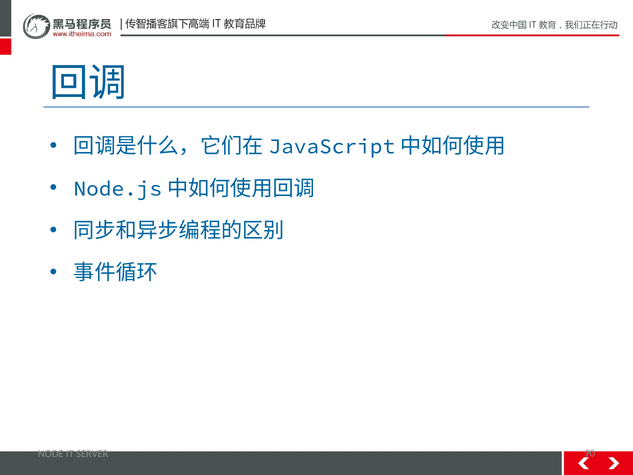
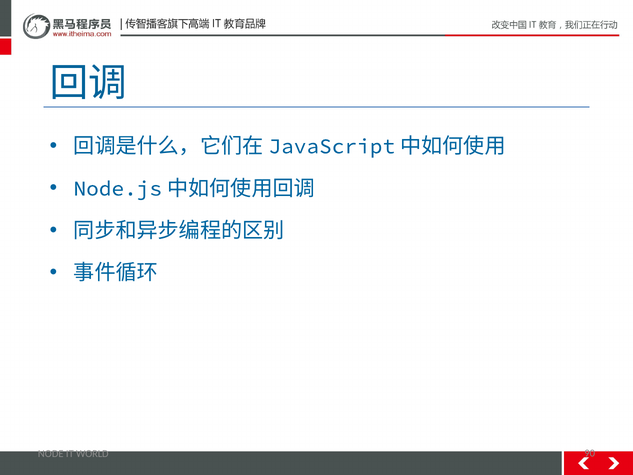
SERVER: SERVER -> WORLD (92, 453)
